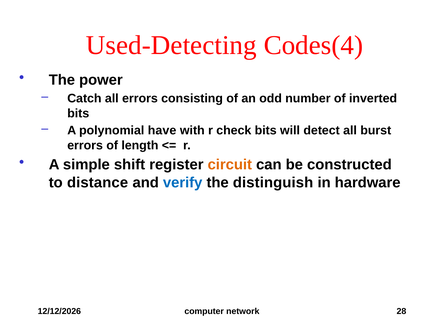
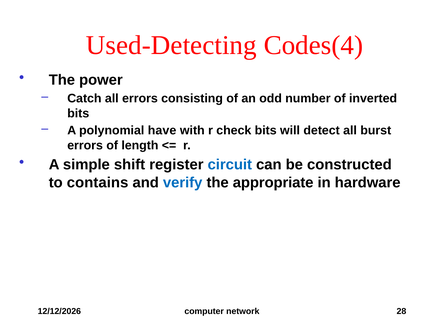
circuit colour: orange -> blue (230, 165)
distance: distance -> contains (98, 183)
distinguish: distinguish -> appropriate (273, 183)
